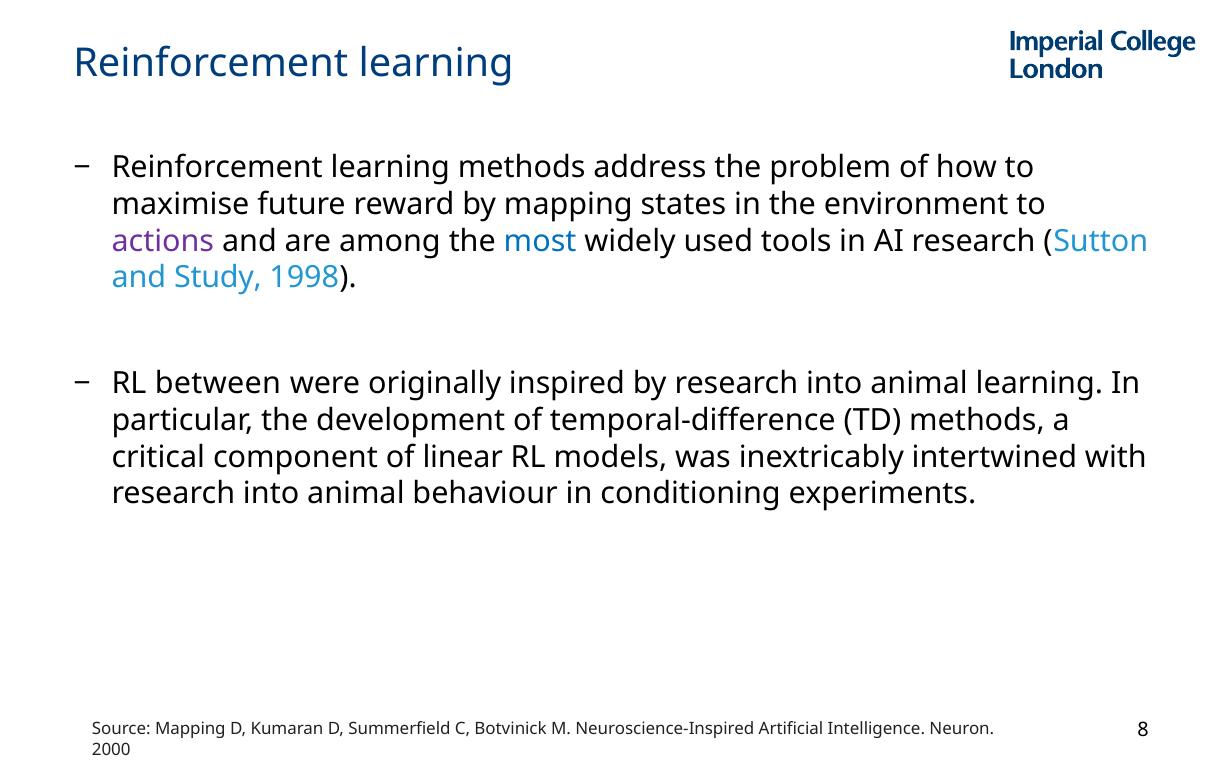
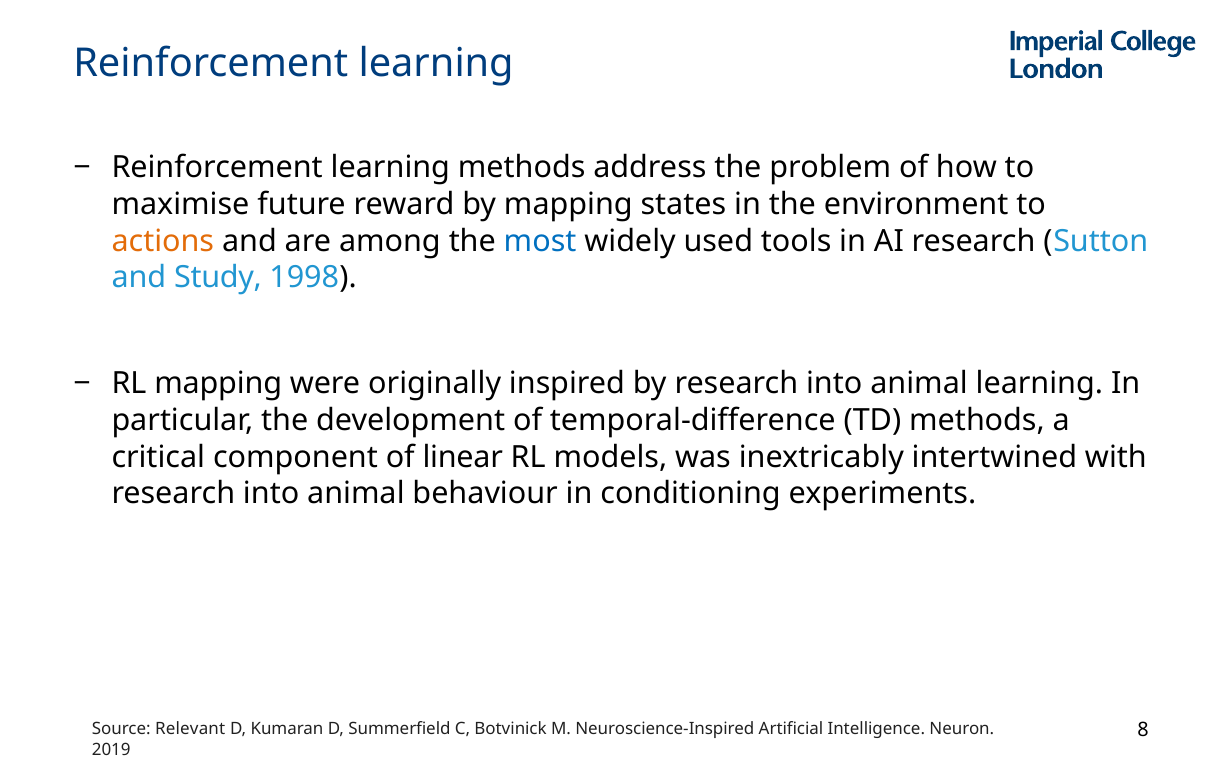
actions colour: purple -> orange (163, 241)
RL between: between -> mapping (218, 384)
Source Mapping: Mapping -> Relevant (190, 729)
2000: 2000 -> 2019 (111, 749)
